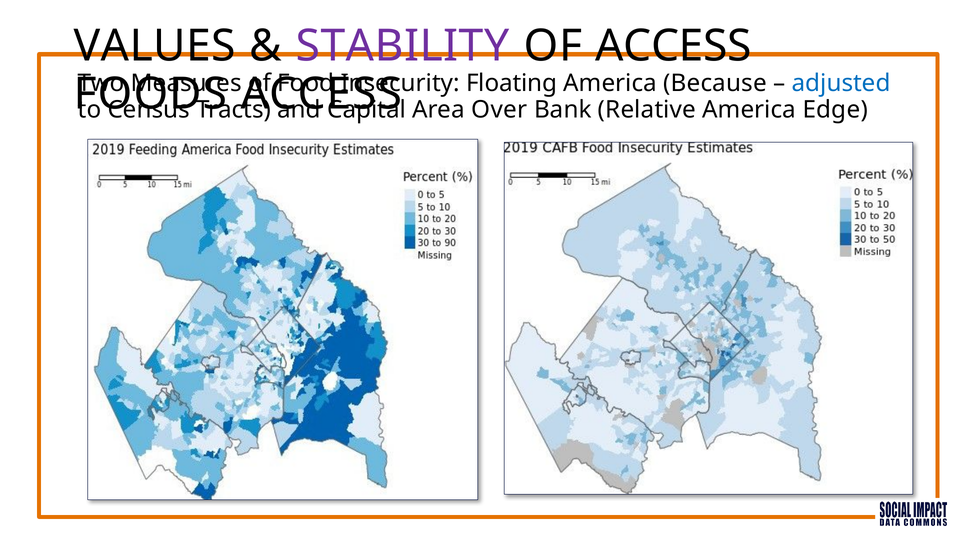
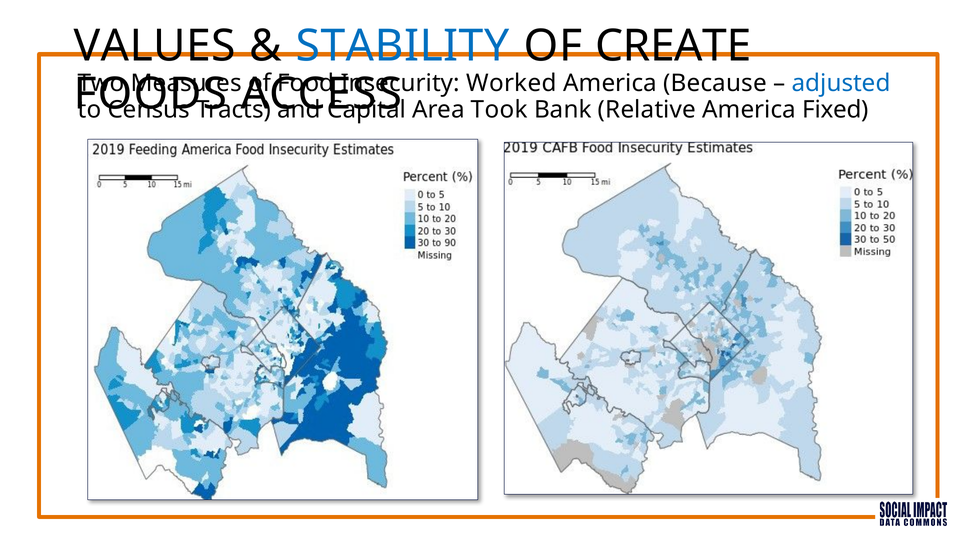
STABILITY colour: purple -> blue (403, 46)
OF ACCESS: ACCESS -> CREATE (673, 46)
Floating: Floating -> Worked (511, 83)
Over: Over -> Took (499, 110)
Edge: Edge -> Fixed (835, 110)
